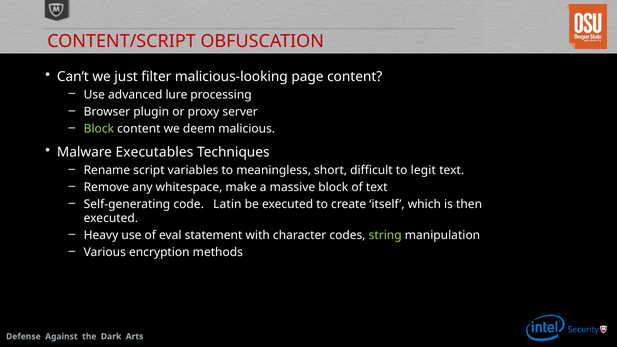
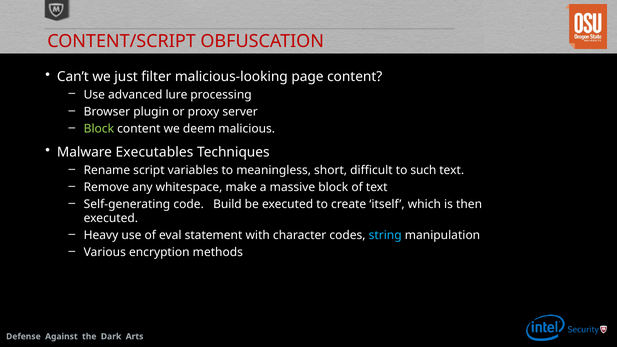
legit: legit -> such (423, 170)
Latin: Latin -> Build (227, 205)
string colour: light green -> light blue (385, 235)
